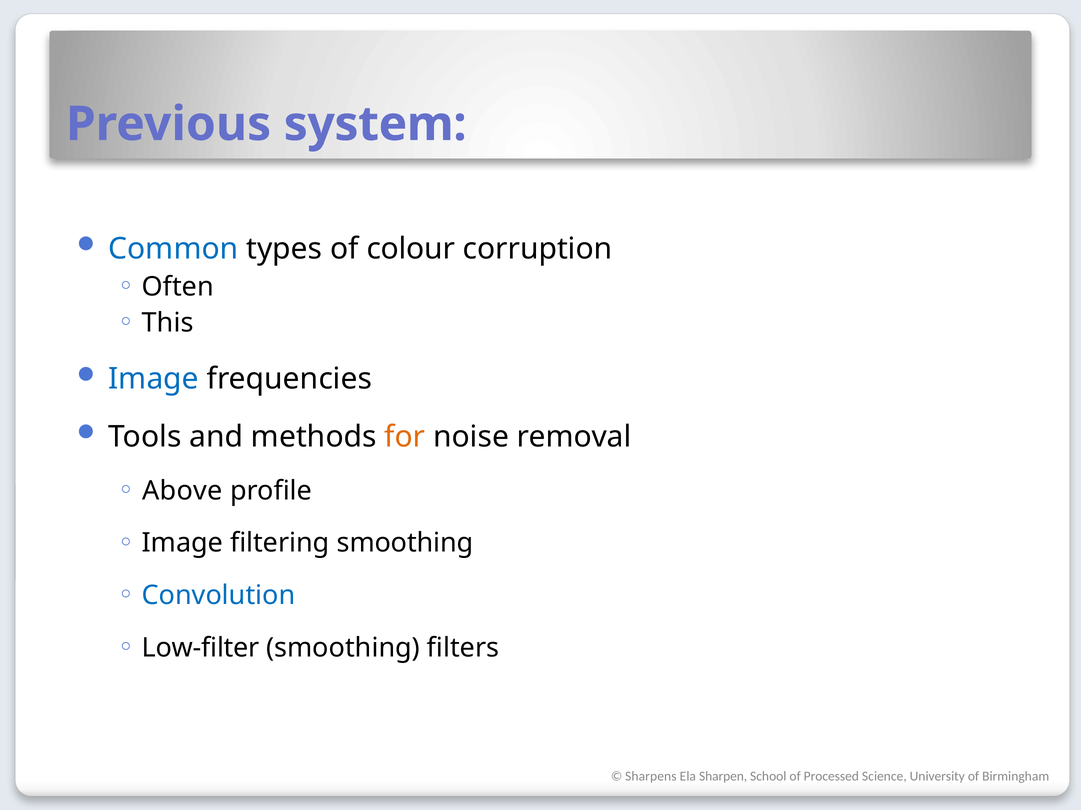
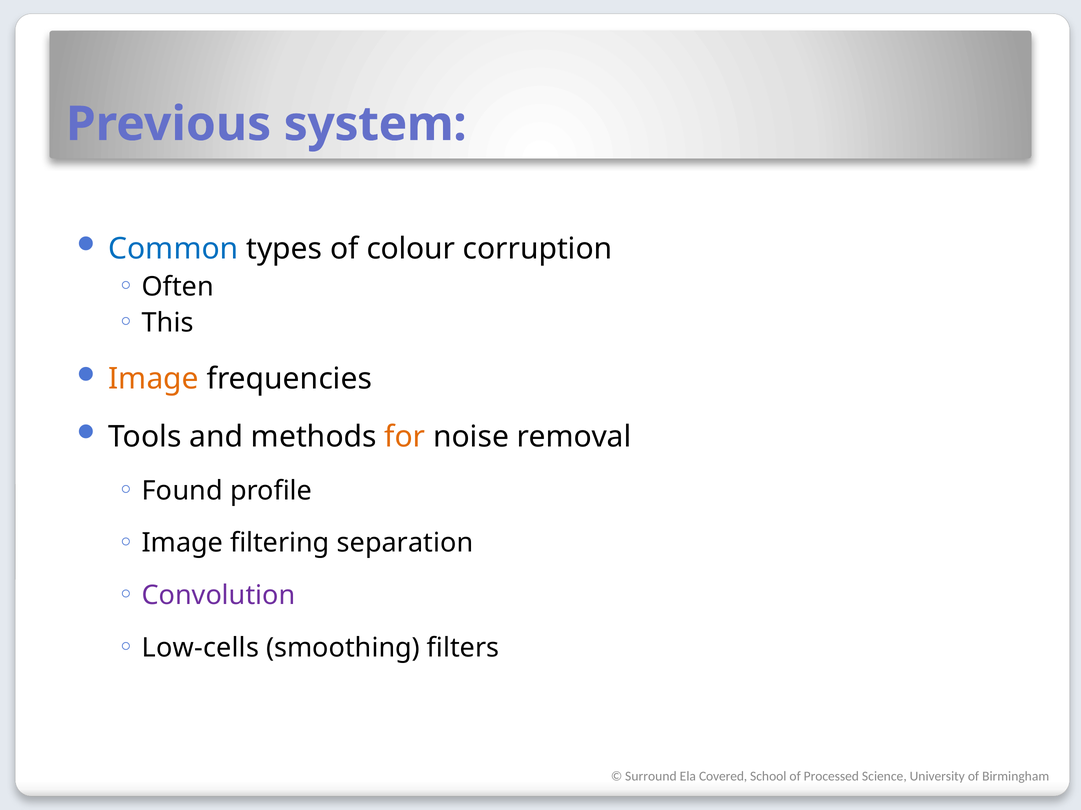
Image colour: blue -> orange (154, 379)
Above: Above -> Found (182, 491)
filtering smoothing: smoothing -> separation (405, 544)
Convolution colour: blue -> purple (218, 596)
Low-filter: Low-filter -> Low-cells (200, 648)
Sharpens: Sharpens -> Surround (651, 777)
Sharpen: Sharpen -> Covered (723, 777)
